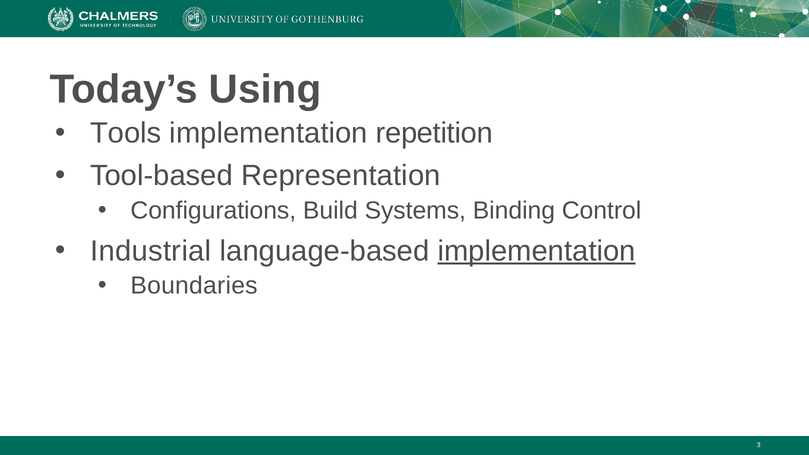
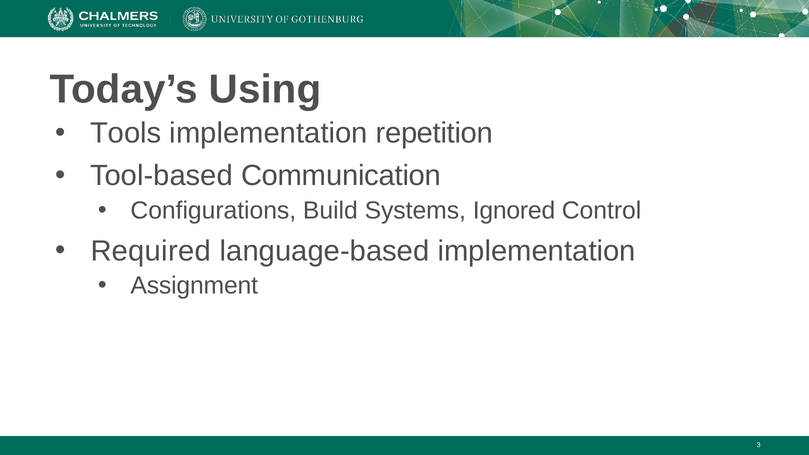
Representation: Representation -> Communication (341, 176)
Binding: Binding -> Ignored (514, 211)
Industrial: Industrial -> Required (151, 251)
implementation underline: present -> none (537, 251)
Boundaries: Boundaries -> Assignment (194, 286)
